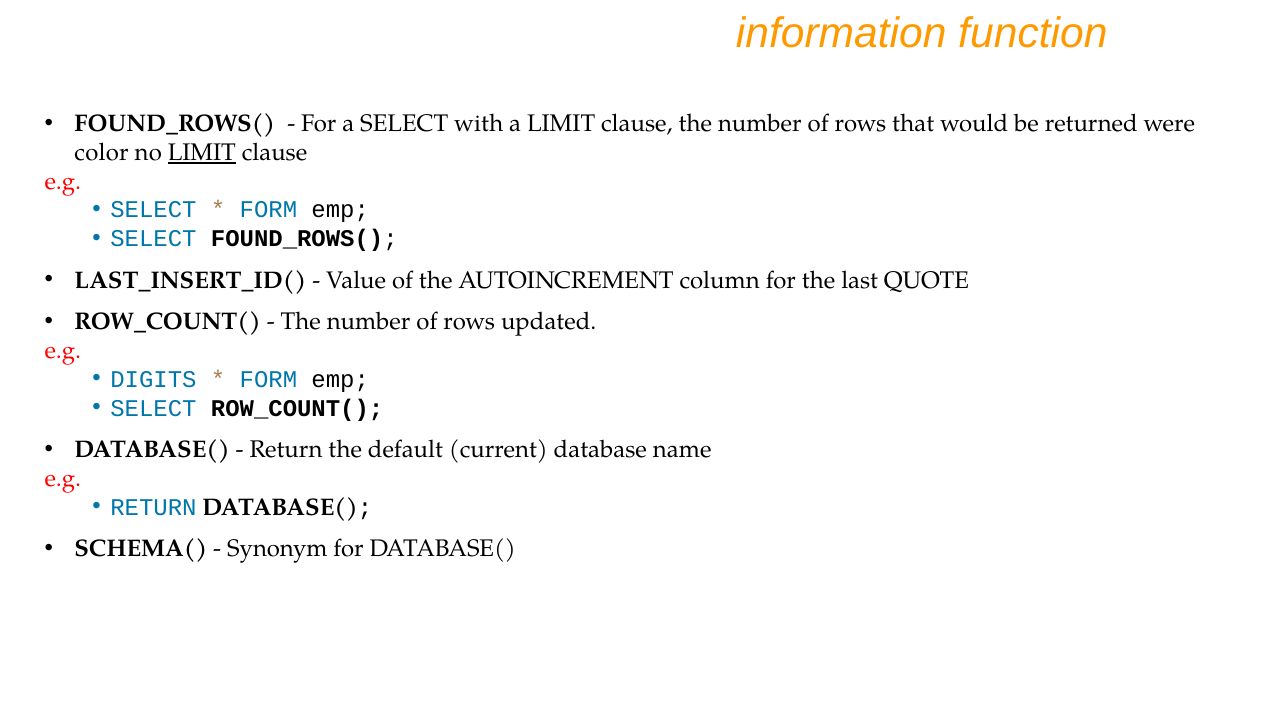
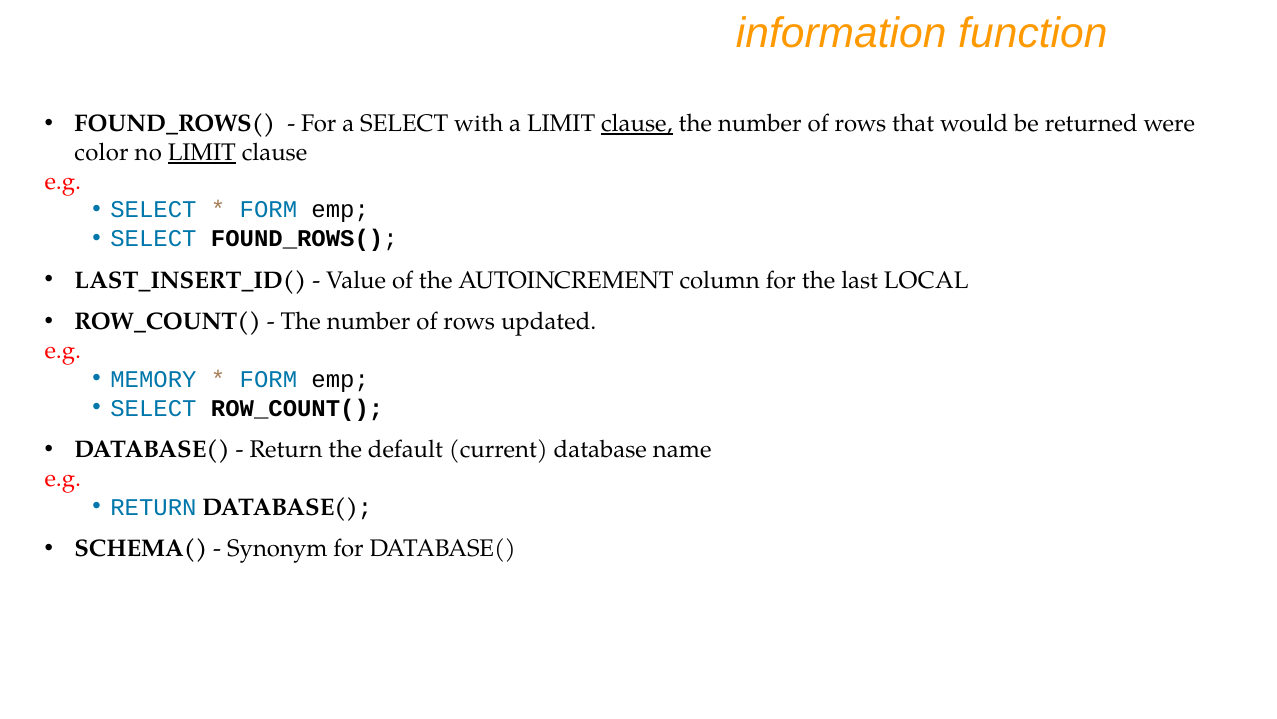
clause underline: none -> present (637, 124)
QUOTE: QUOTE -> LOCAL (926, 280)
DIGITS: DIGITS -> MEMORY (153, 379)
